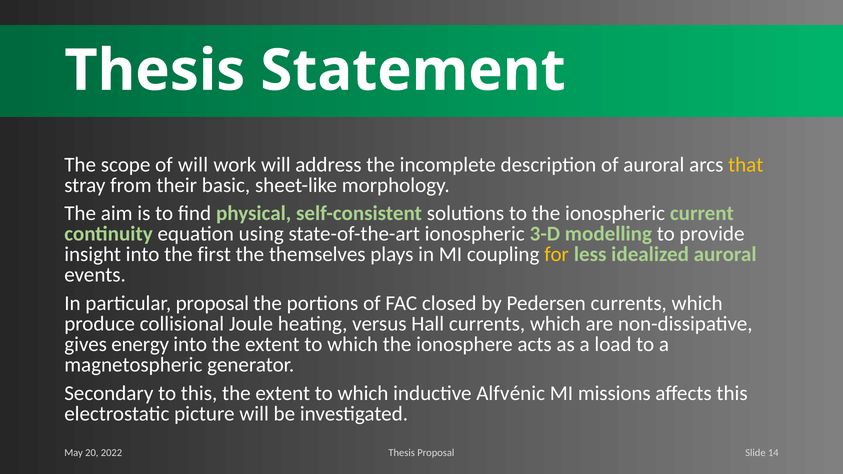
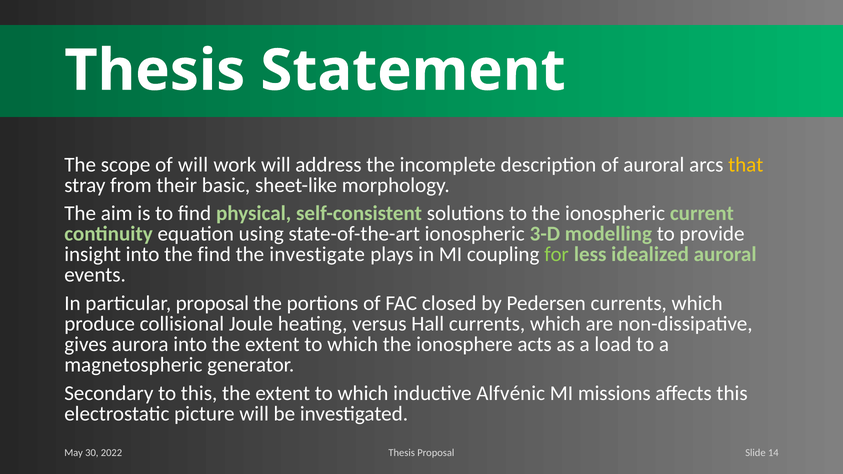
the first: first -> find (214, 255)
themselves: themselves -> investigate (317, 255)
for colour: yellow -> light green (557, 255)
energy: energy -> aurora (140, 344)
20: 20 -> 30 (92, 453)
